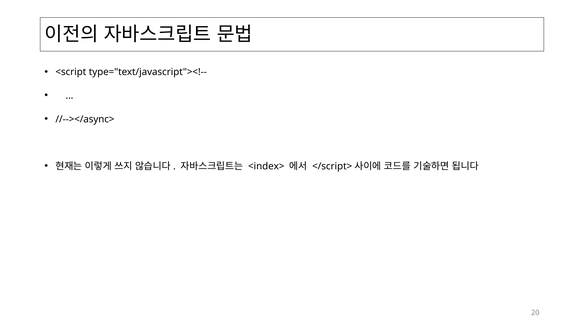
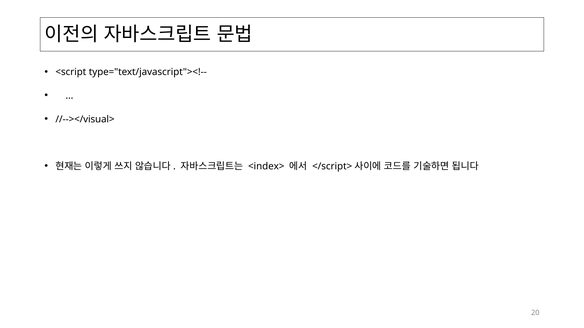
//--></async>: //--></async> -> //--></visual> (85, 119)
